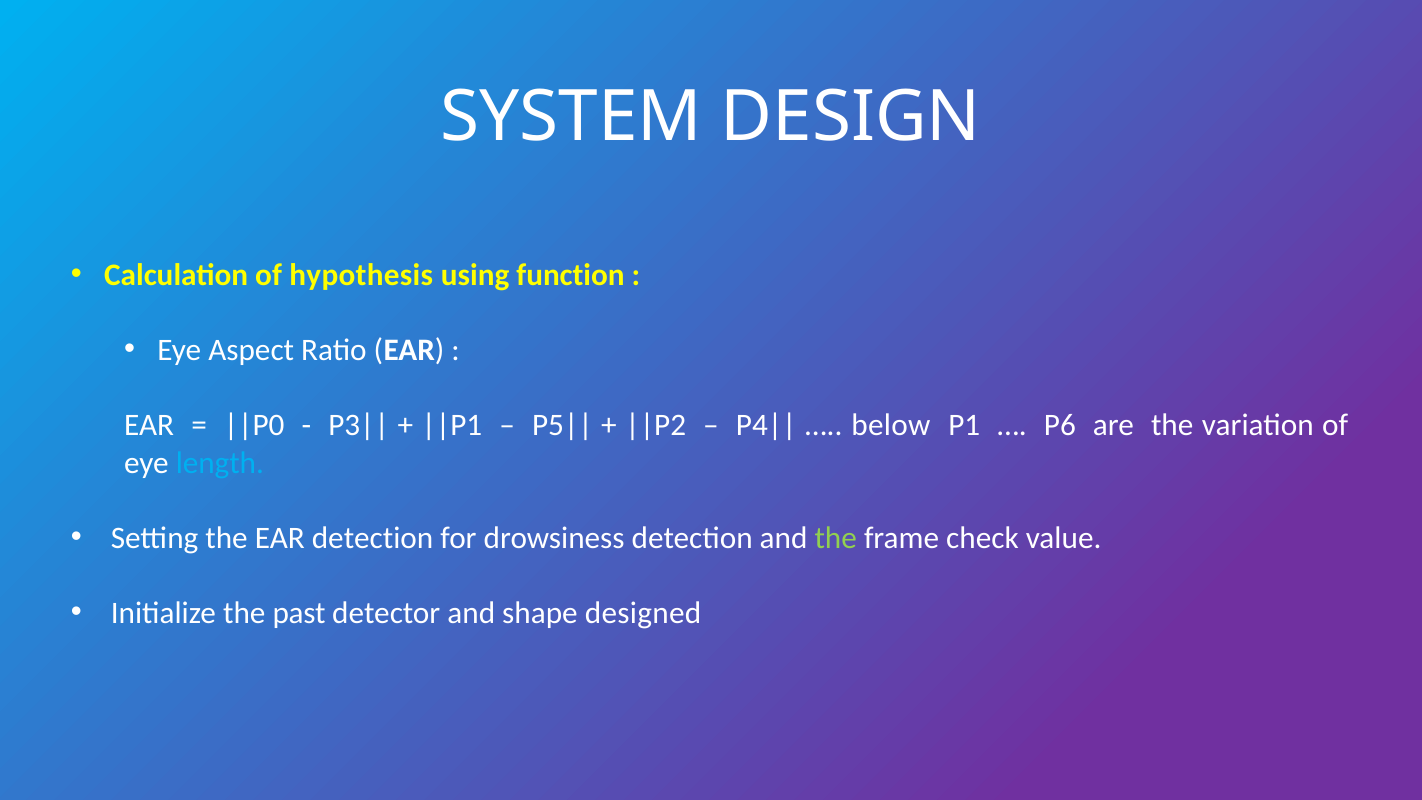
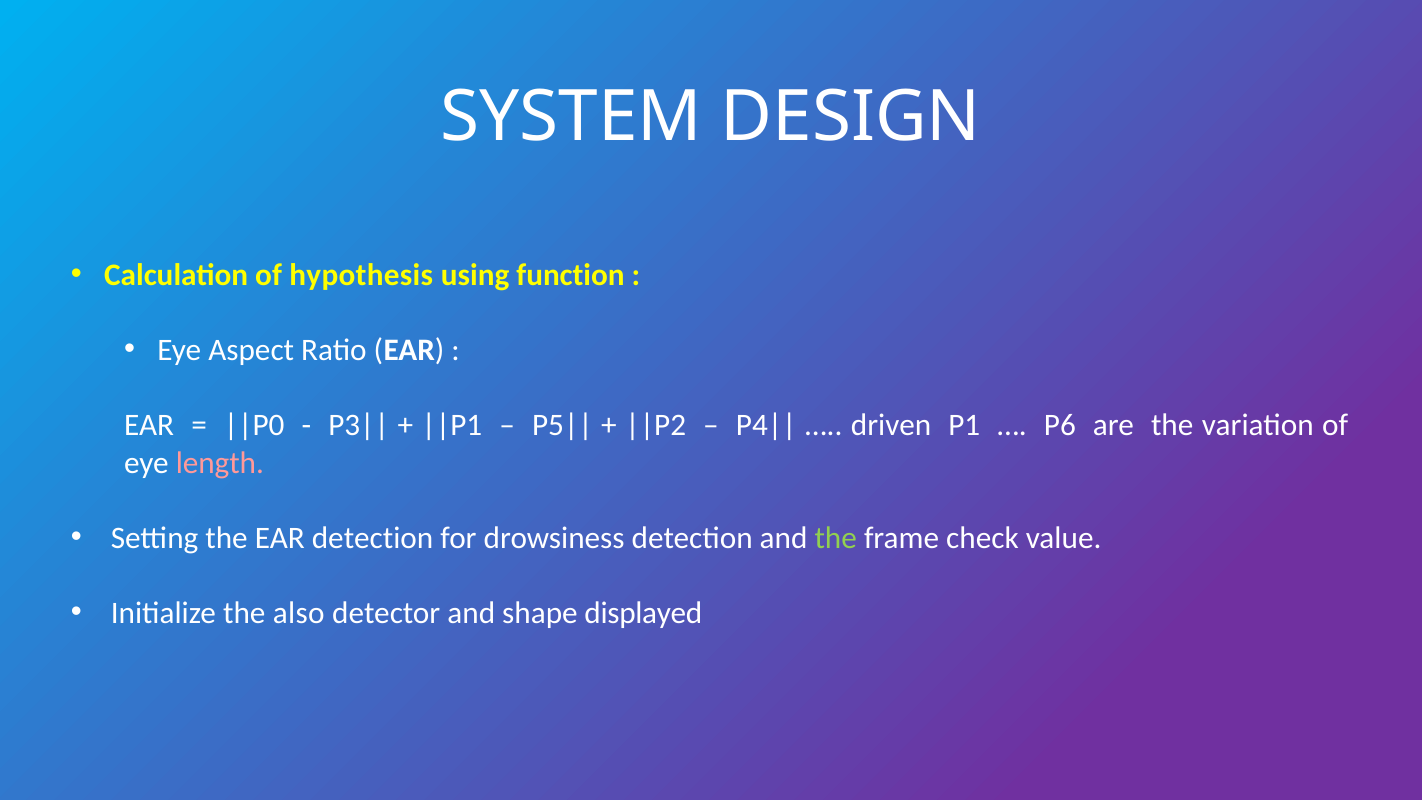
below: below -> driven (891, 425)
length colour: light blue -> pink (220, 463)
past: past -> also (299, 613)
designed: designed -> displayed (643, 613)
